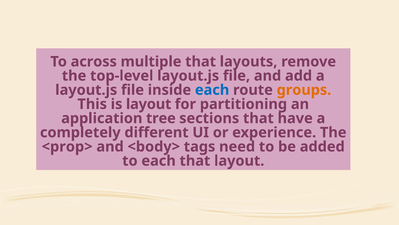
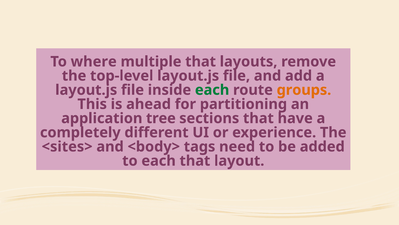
across: across -> where (94, 61)
each colour: blue -> green (212, 90)
is layout: layout -> ahead (149, 104)
<prop>: <prop> -> <sites> (67, 146)
